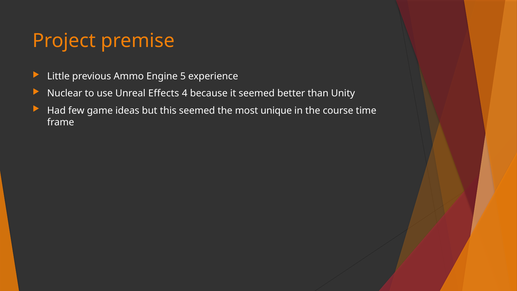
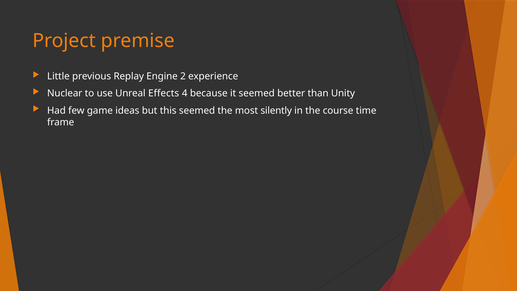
Ammo: Ammo -> Replay (129, 76)
5: 5 -> 2 (183, 76)
unique: unique -> silently (276, 110)
